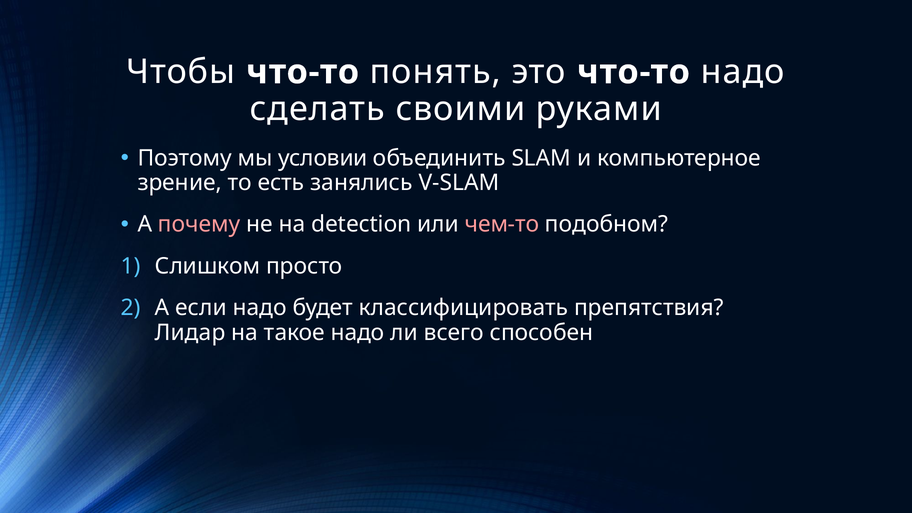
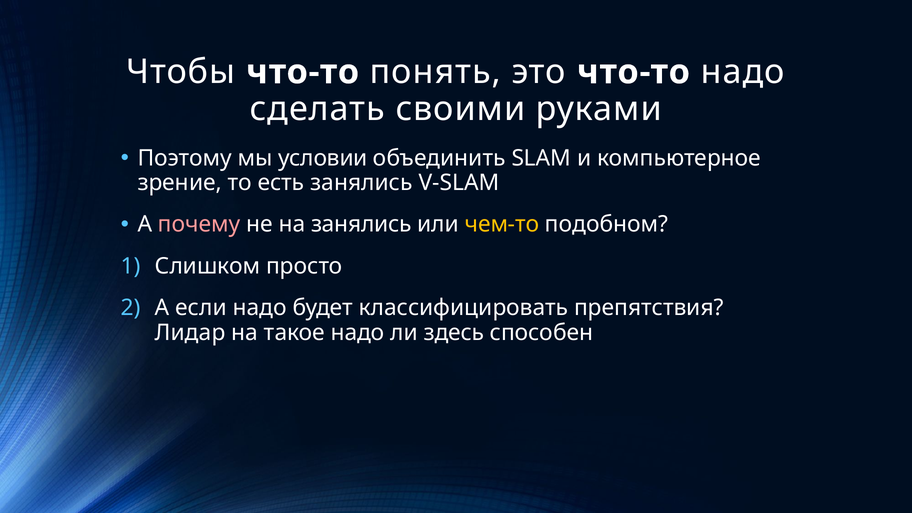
на detection: detection -> занялись (361, 224)
чем-то colour: pink -> yellow (502, 224)
всего: всего -> здесь (454, 333)
